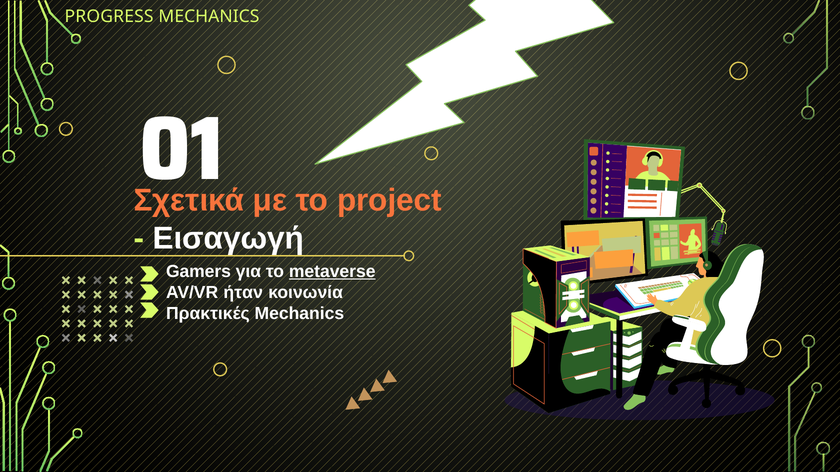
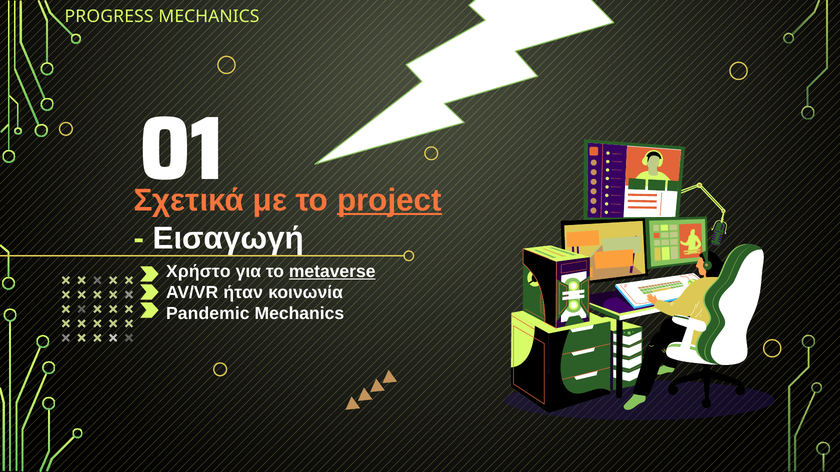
project underline: none -> present (389, 201)
Gamers: Gamers -> Χρήστο (198, 272)
Πρακτικές: Πρακτικές -> Pandemic (208, 314)
